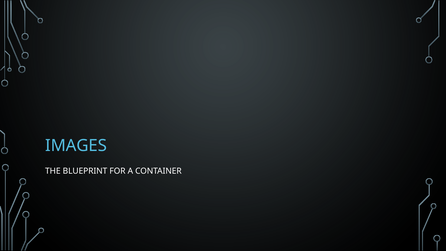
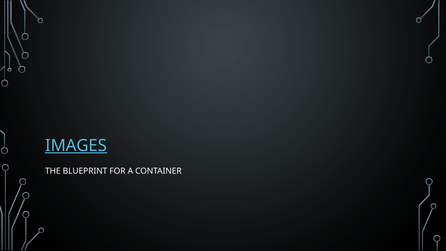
IMAGES underline: none -> present (76, 145)
